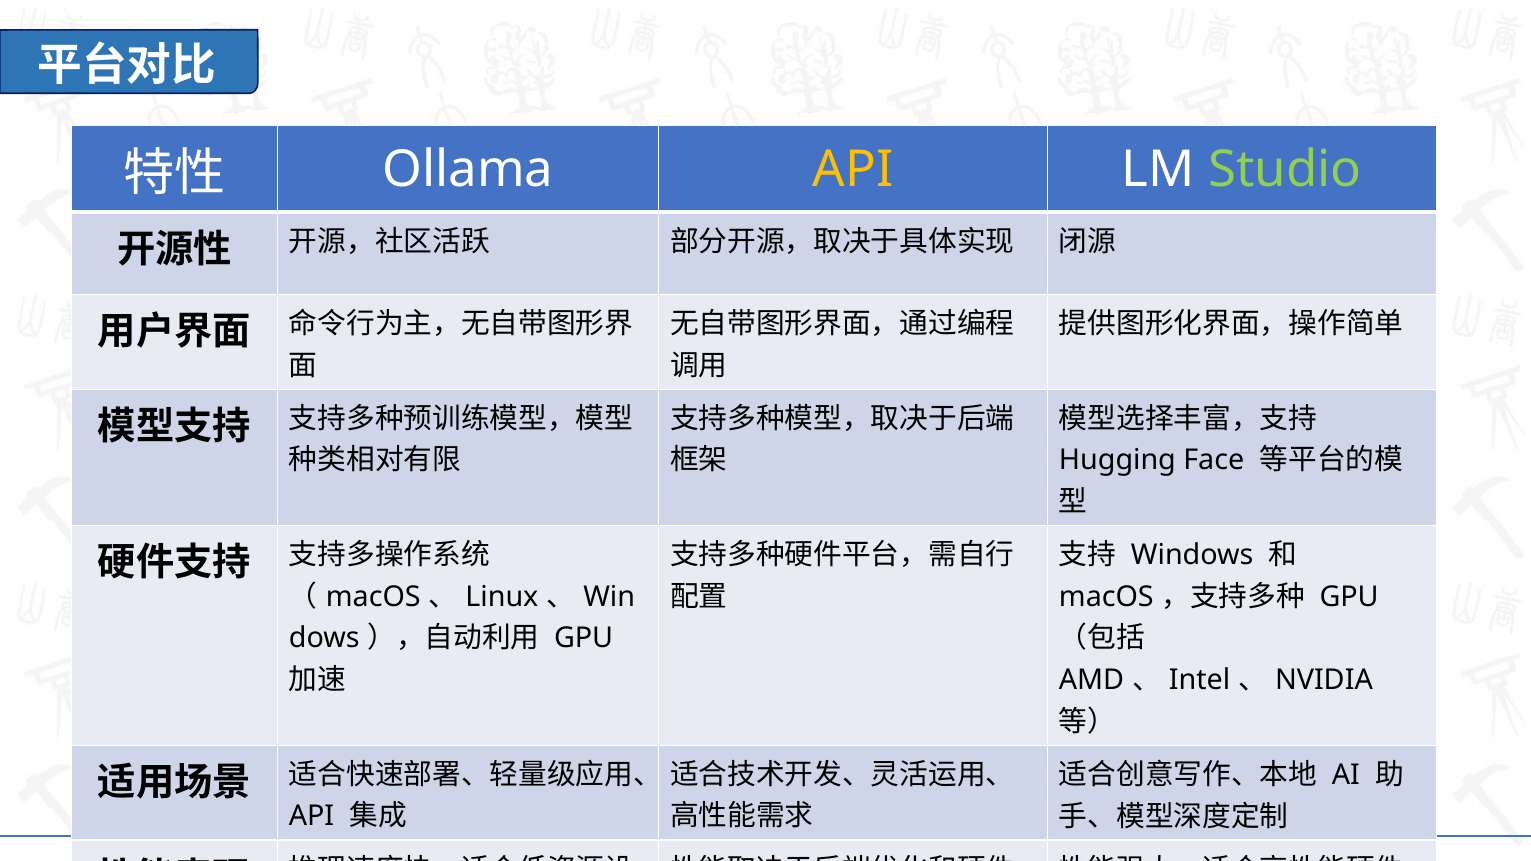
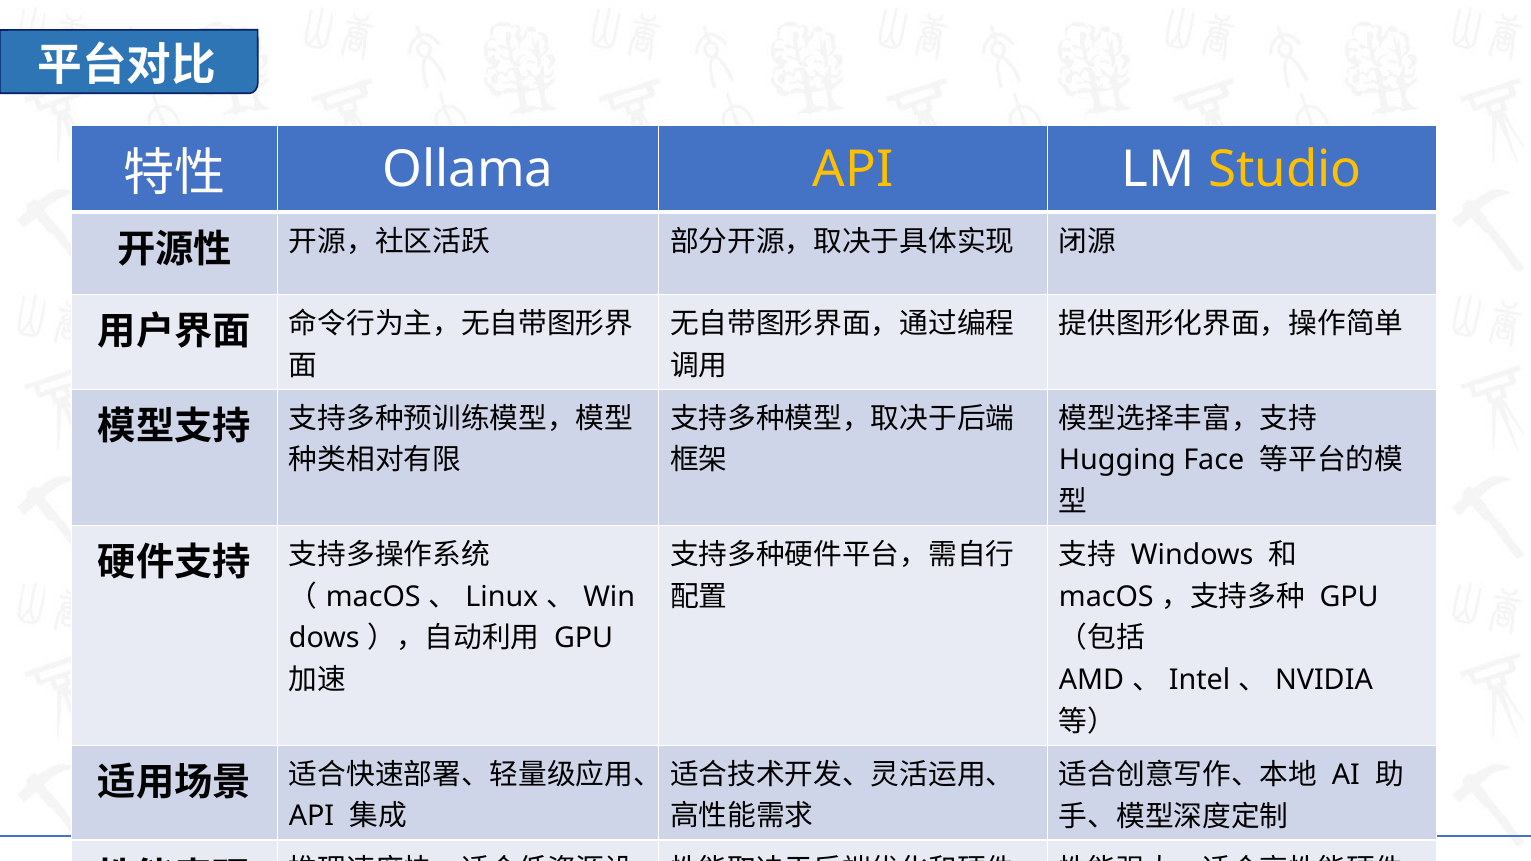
Studio colour: light green -> yellow (1285, 169)
